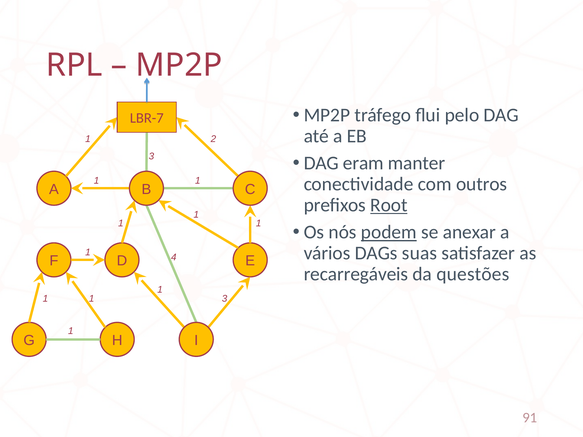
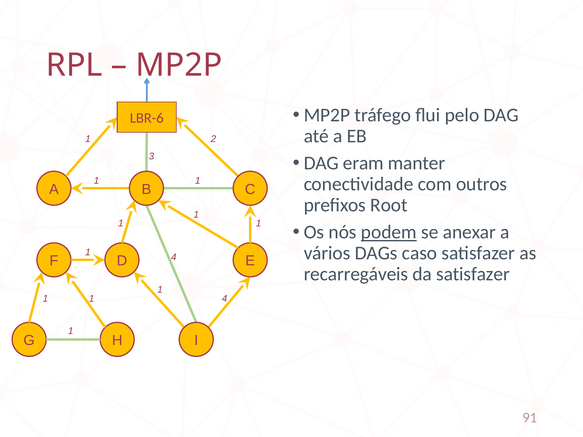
LBR-7: LBR-7 -> LBR-6 (147, 118)
Root underline: present -> none (389, 205)
suas: suas -> caso (420, 253)
da questões: questões -> satisfazer (473, 274)
3: 3 -> 4 (225, 299)
